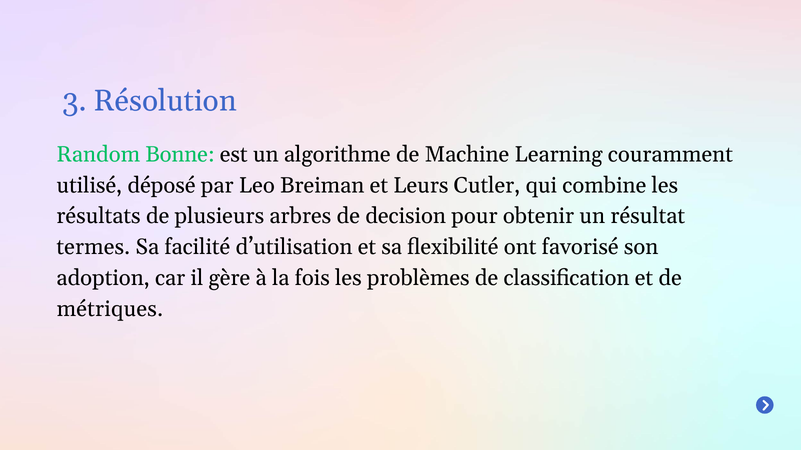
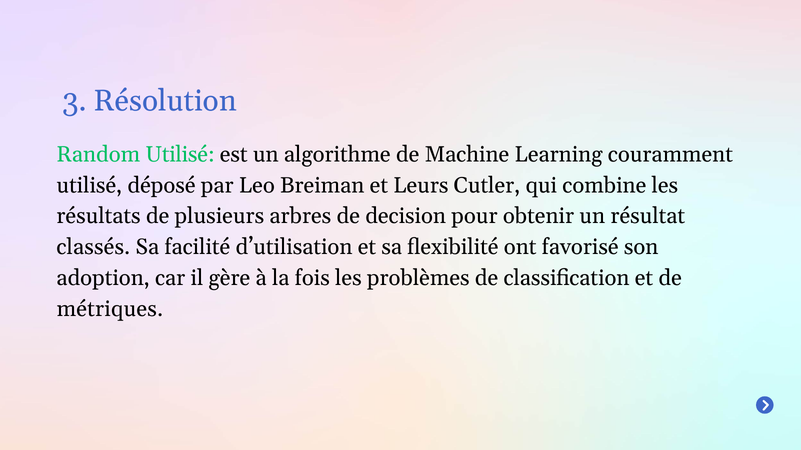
Random Bonne: Bonne -> Utilisé (180, 155)
termes: termes -> classés (93, 247)
